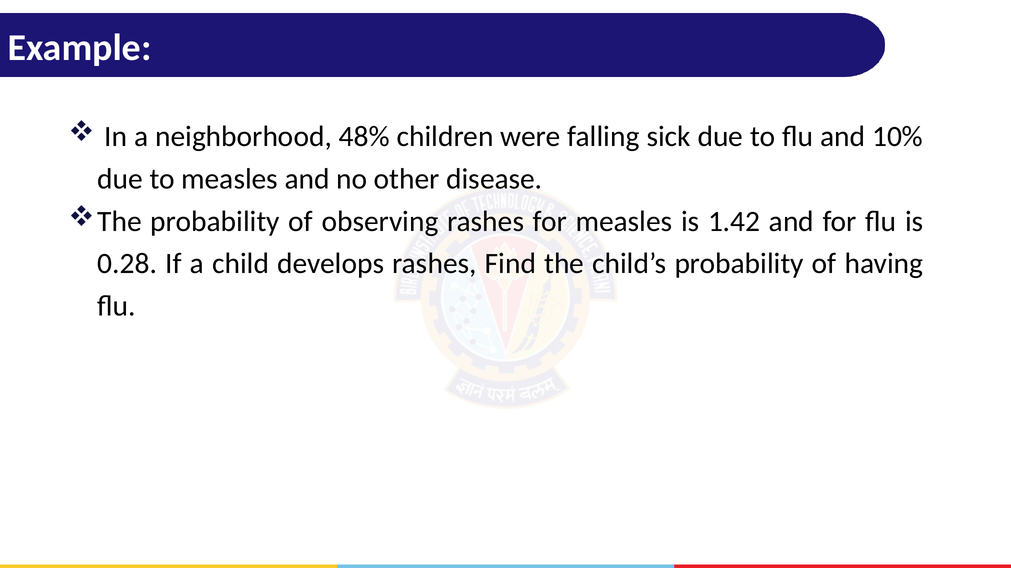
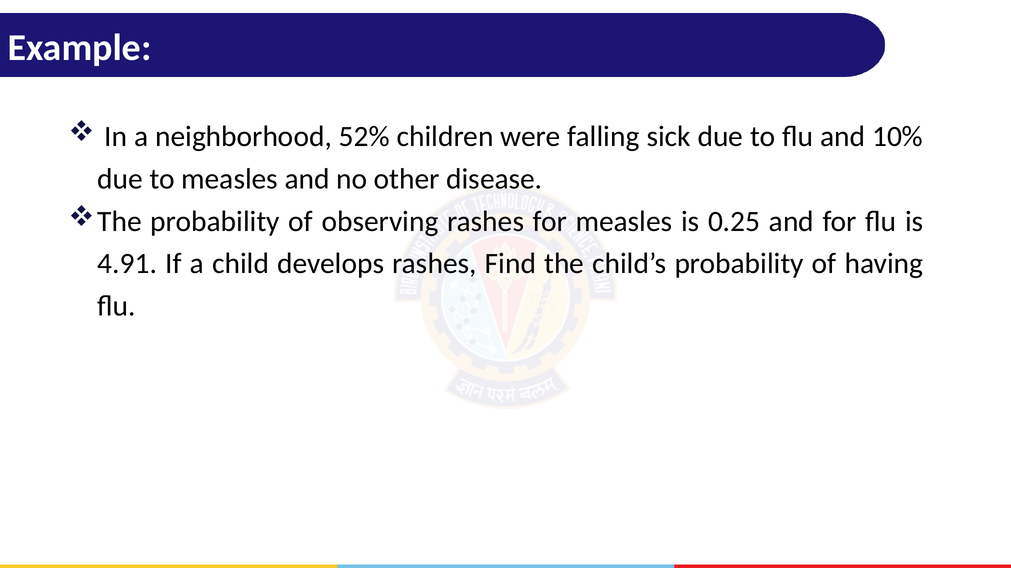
48%: 48% -> 52% (364, 137)
1.42: 1.42 -> 0.25 (734, 222)
0.28: 0.28 -> 4.91 (127, 264)
